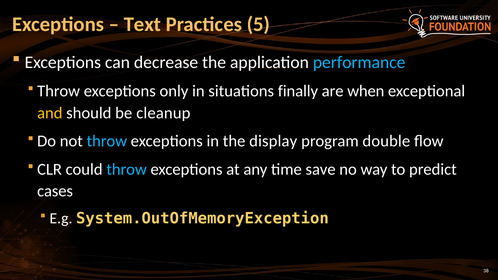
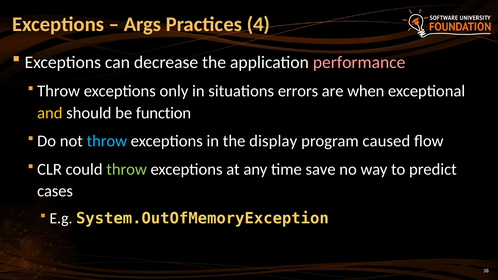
Text: Text -> Args (142, 24)
5: 5 -> 4 (258, 24)
performance colour: light blue -> pink (359, 62)
finally: finally -> errors (298, 91)
cleanup: cleanup -> function (164, 113)
double: double -> caused (386, 141)
throw colour: light blue -> light green (127, 169)
